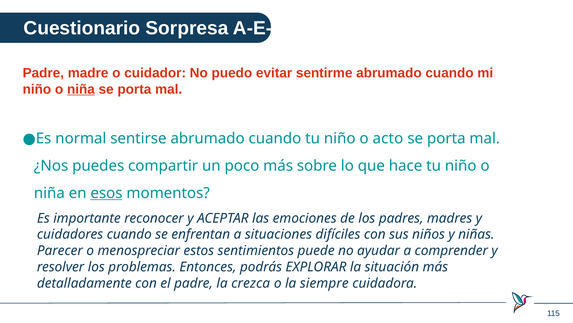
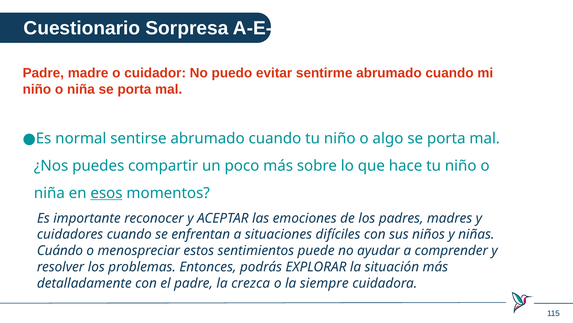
niña underline: present -> none (81, 89)
acto: acto -> algo (388, 138)
Parecer: Parecer -> Cuándo (60, 250)
